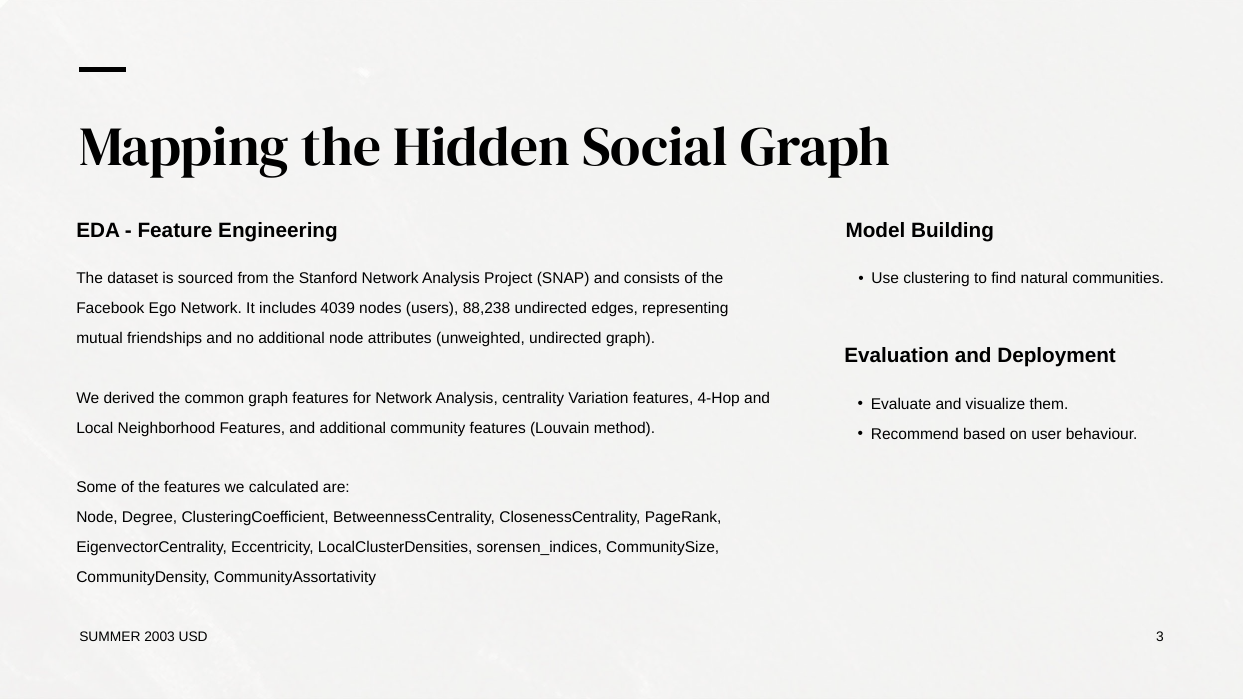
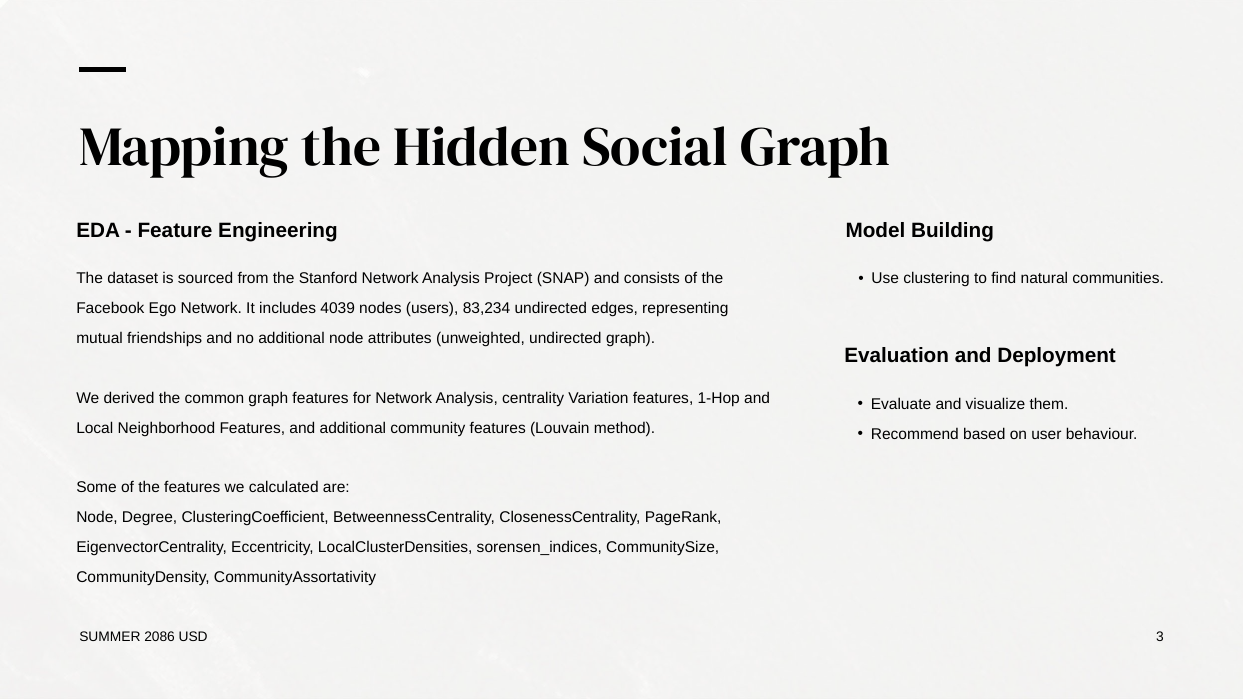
88,238: 88,238 -> 83,234 (487, 309)
4-Hop: 4-Hop -> 1-Hop (719, 398)
2003: 2003 -> 2086 (160, 637)
